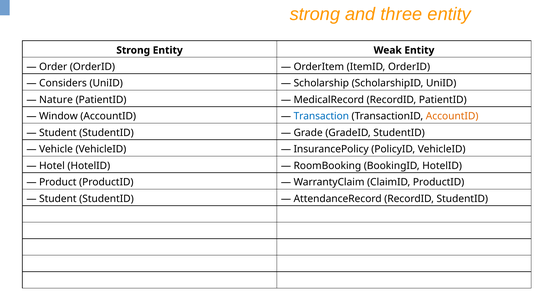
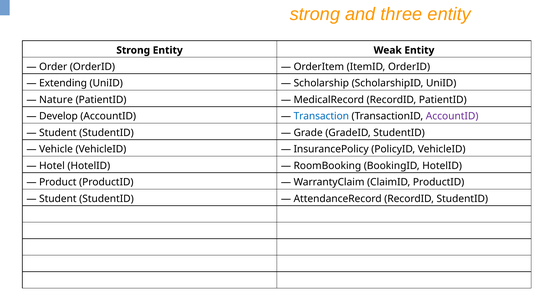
Considers: Considers -> Extending (63, 83)
Window: Window -> Develop (58, 116)
AccountID colour: orange -> purple (452, 116)
